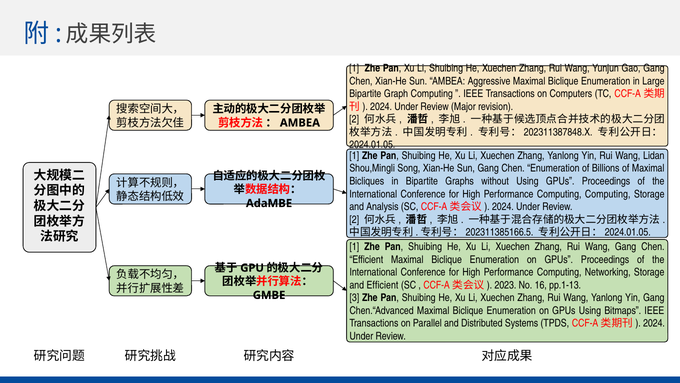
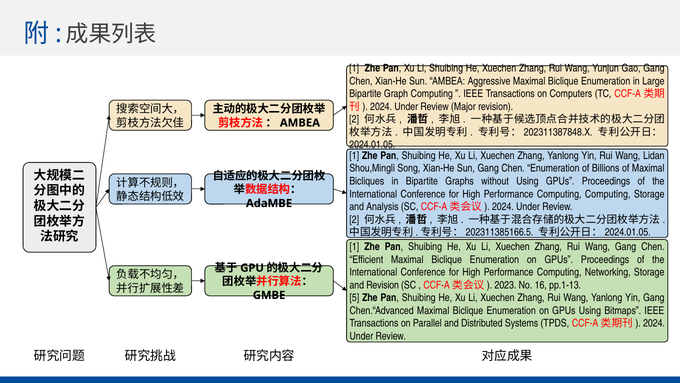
and Efficient: Efficient -> Revision (383, 285)
3: 3 -> 5 (354, 297)
